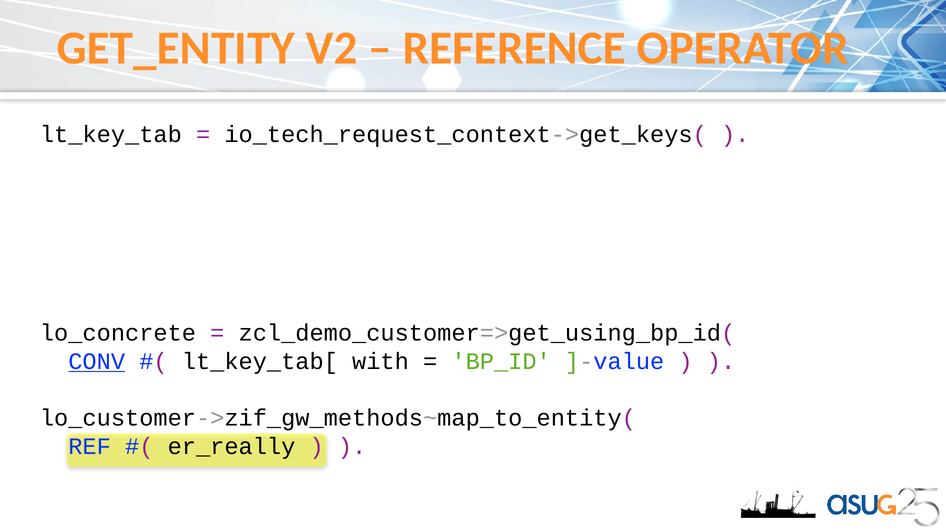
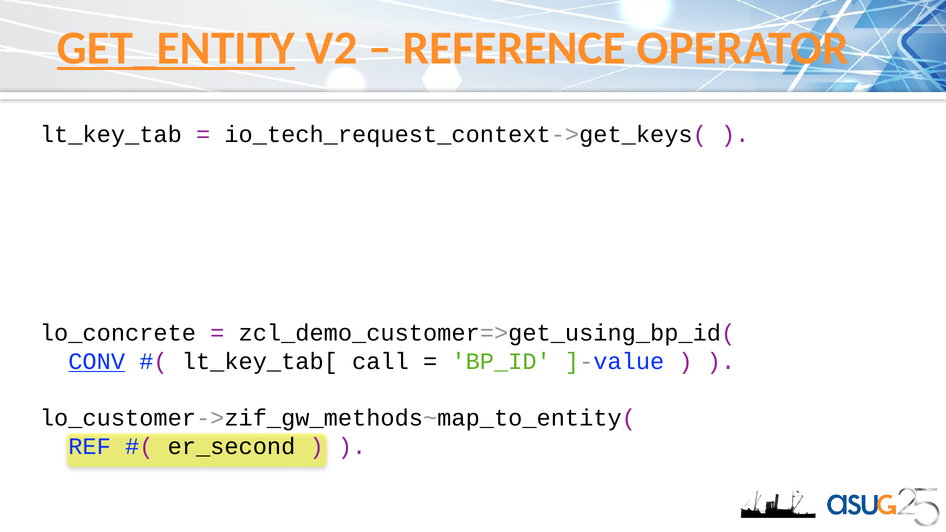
GET_ENTITY underline: none -> present (176, 48)
with: with -> call (380, 361)
er_really: er_really -> er_second (231, 447)
